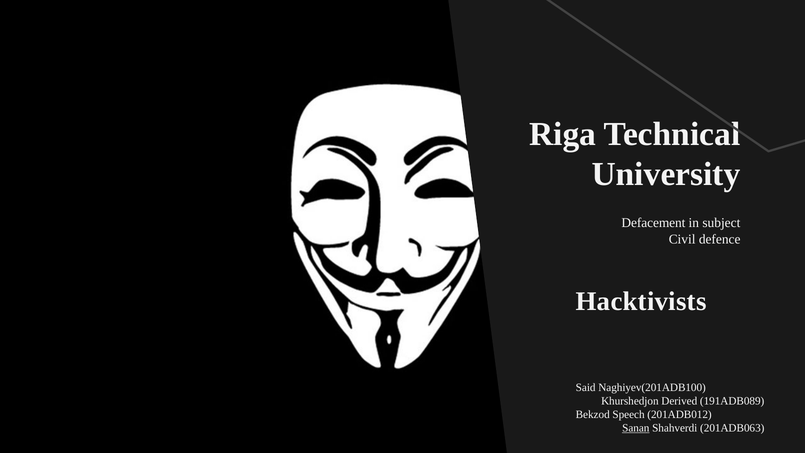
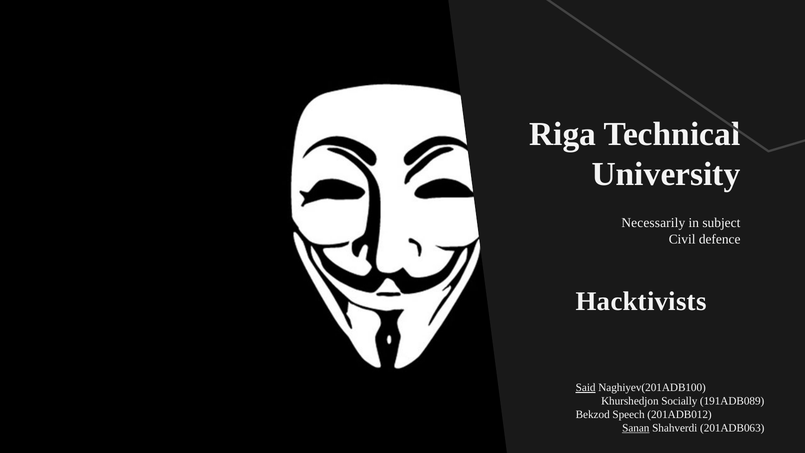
Defacement: Defacement -> Necessarily (653, 223)
Said underline: none -> present (586, 388)
Derived: Derived -> Socially (679, 401)
